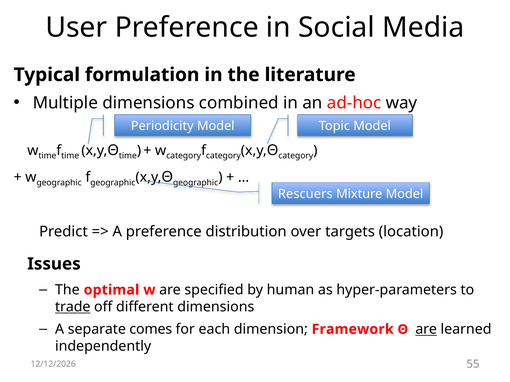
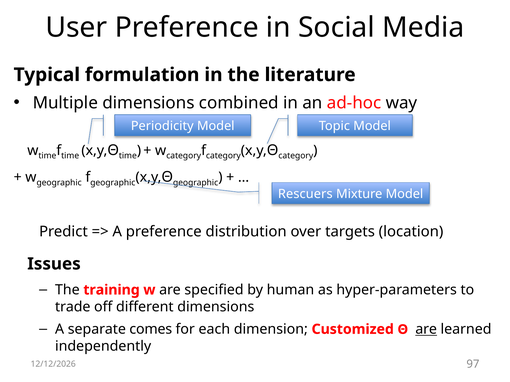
optimal: optimal -> training (112, 290)
trade underline: present -> none (73, 307)
Framework: Framework -> Customized (353, 330)
55: 55 -> 97 (473, 365)
